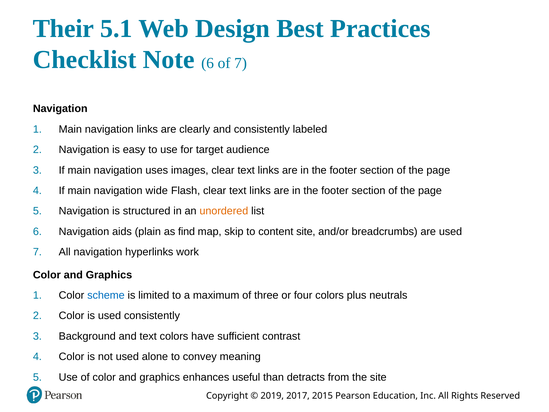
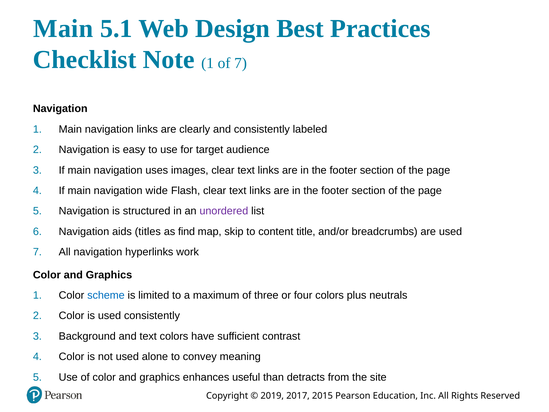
Their: Their -> Main (63, 28)
Note 6: 6 -> 1 (208, 63)
unordered colour: orange -> purple (224, 211)
plain: plain -> titles (148, 231)
content site: site -> title (306, 231)
